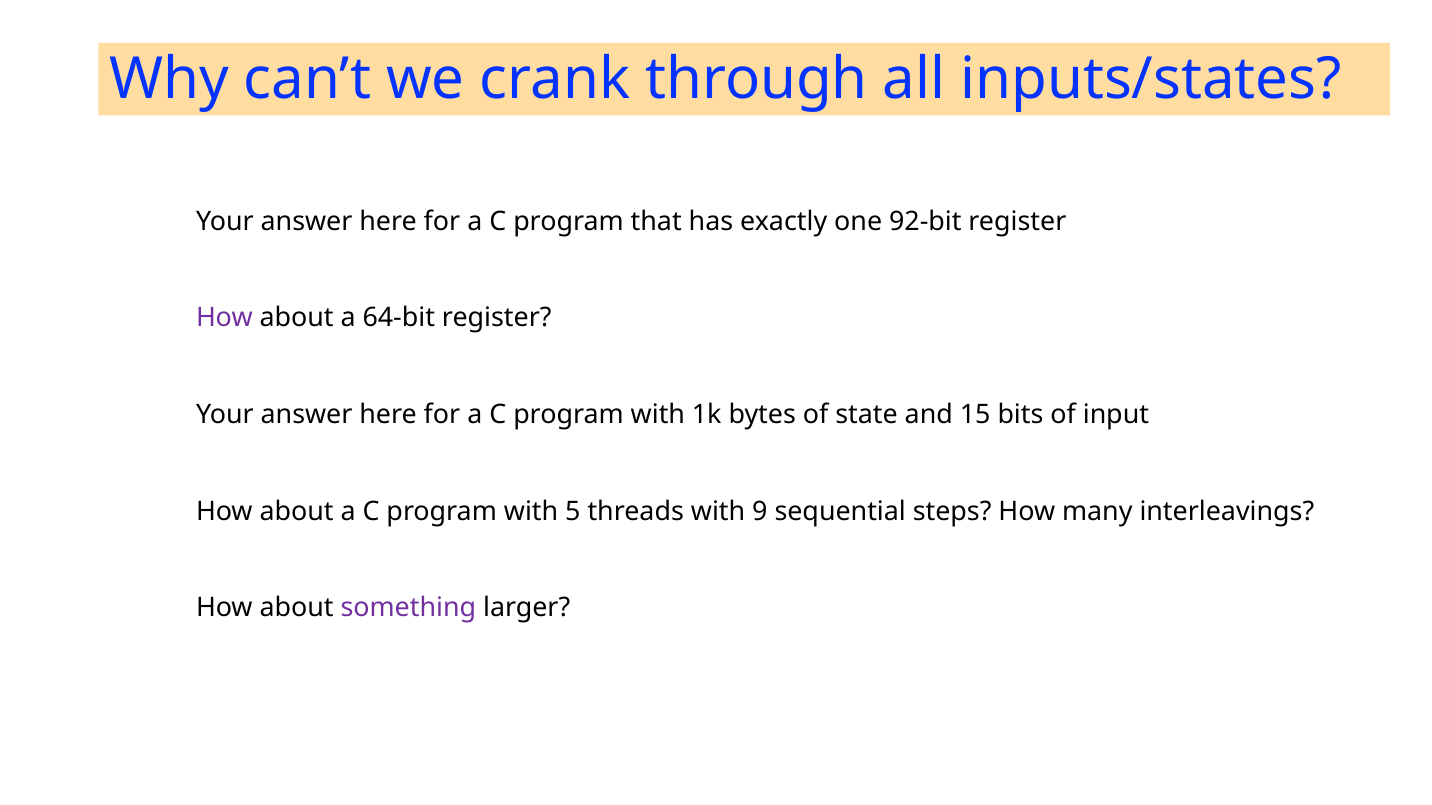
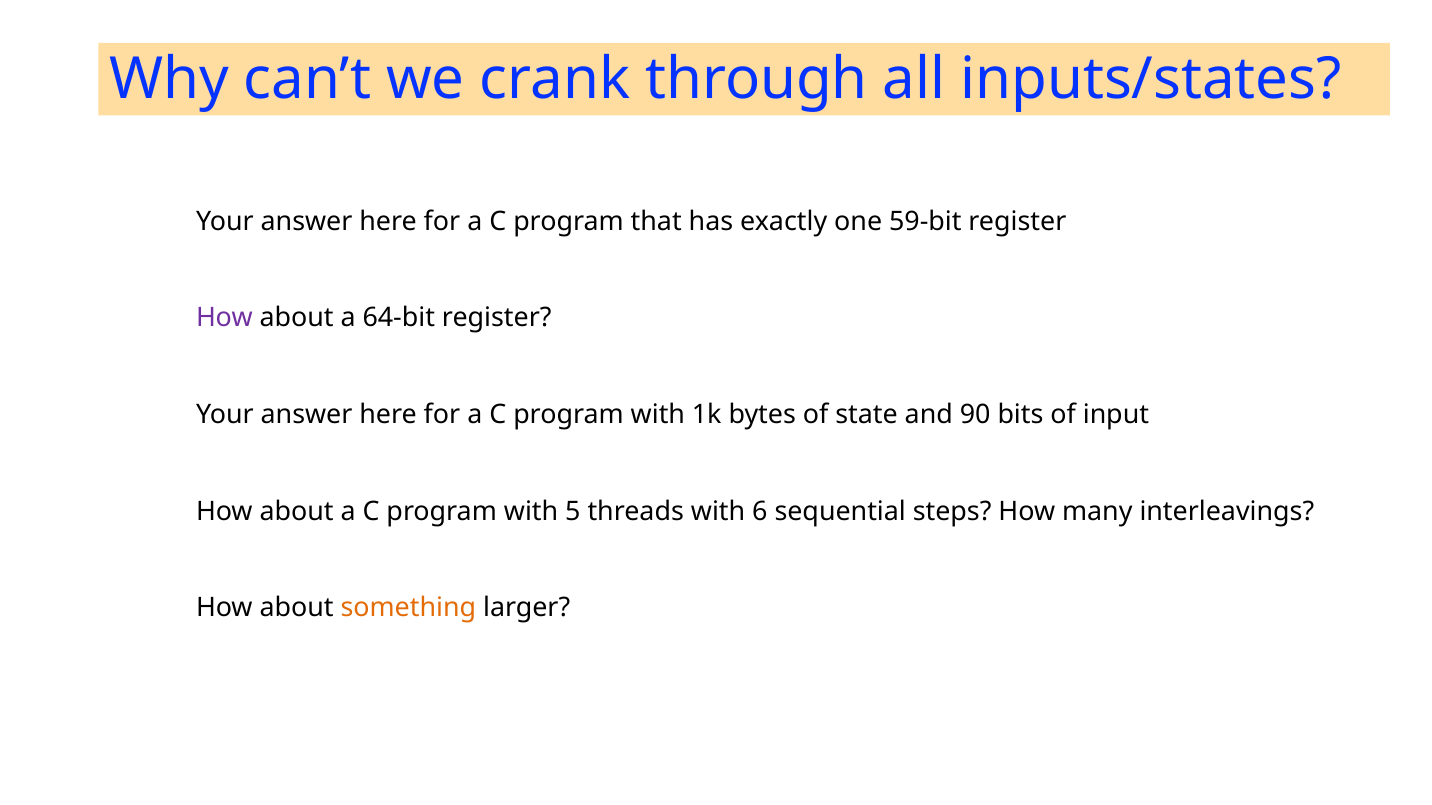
92-bit: 92-bit -> 59-bit (925, 222)
15: 15 -> 90 (975, 415)
9: 9 -> 6 (760, 512)
something colour: purple -> orange (408, 608)
